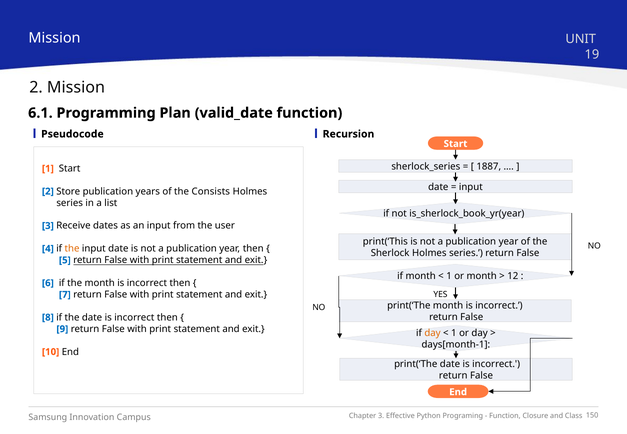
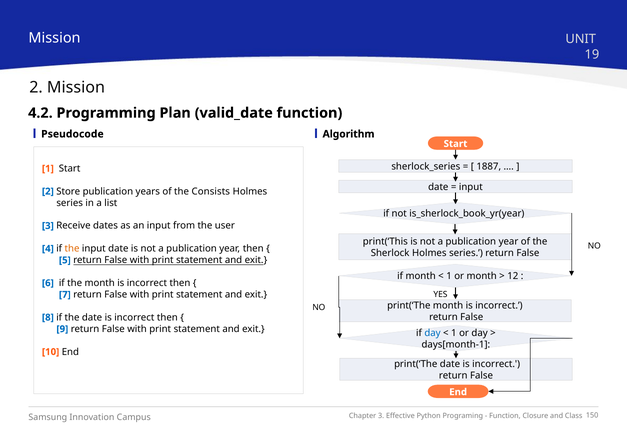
6.1: 6.1 -> 4.2 (40, 113)
Recursion: Recursion -> Algorithm (349, 134)
day colour: orange -> blue (432, 333)
